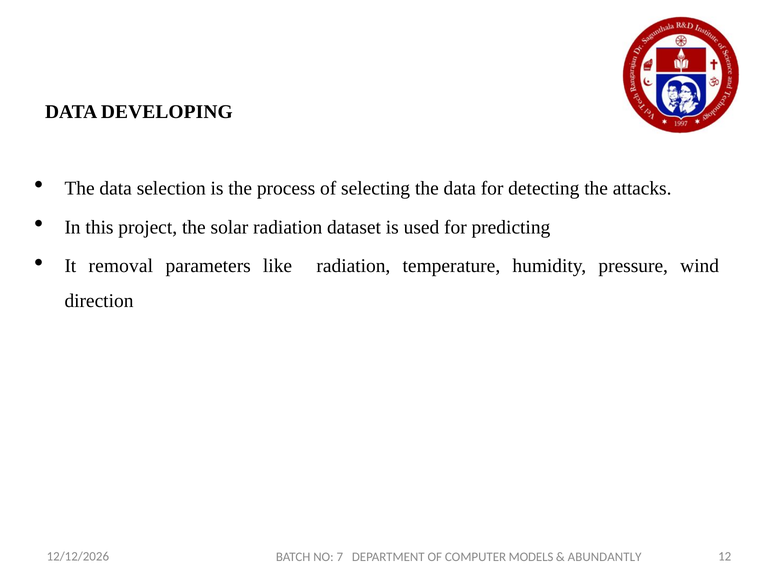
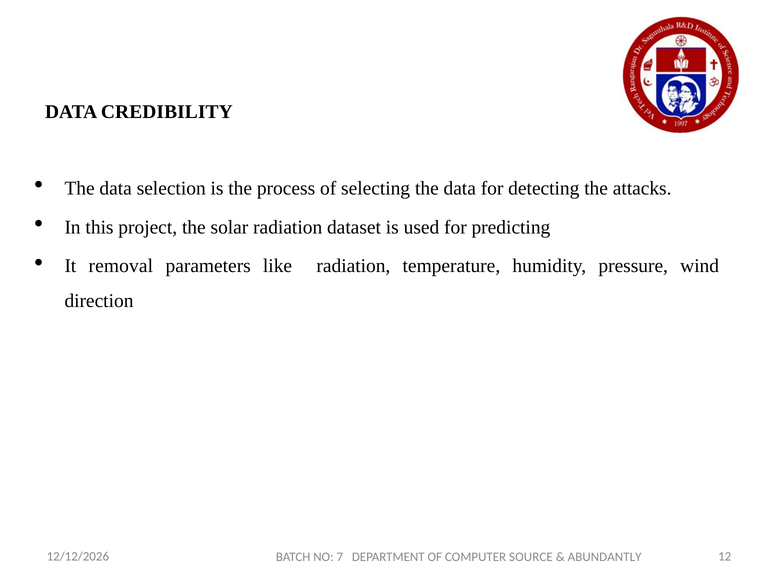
DEVELOPING: DEVELOPING -> CREDIBILITY (167, 112)
MODELS: MODELS -> SOURCE (531, 557)
